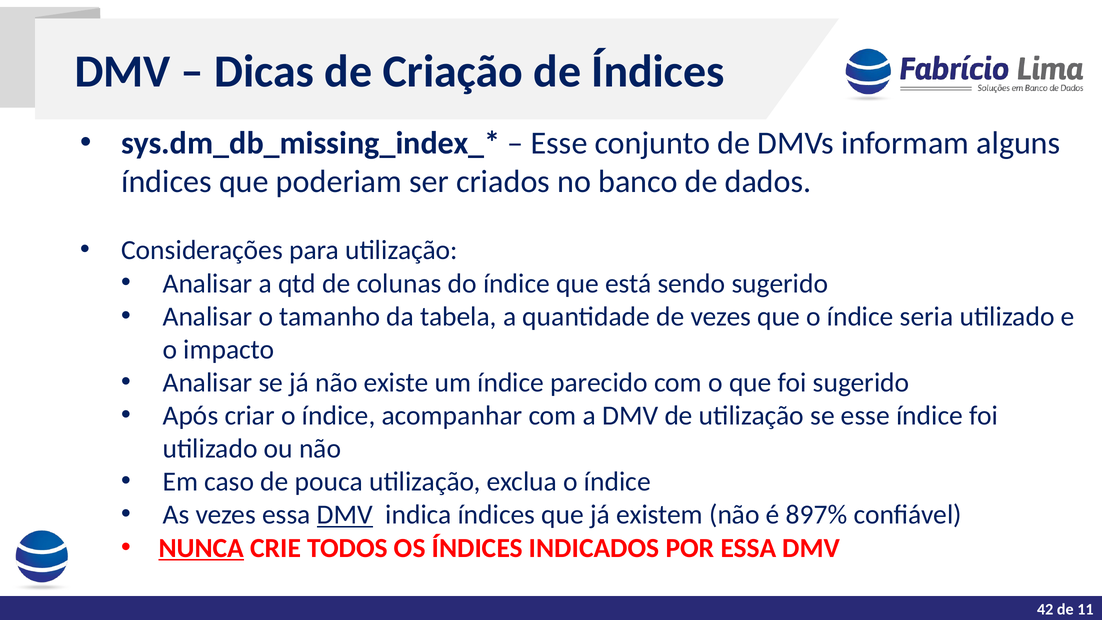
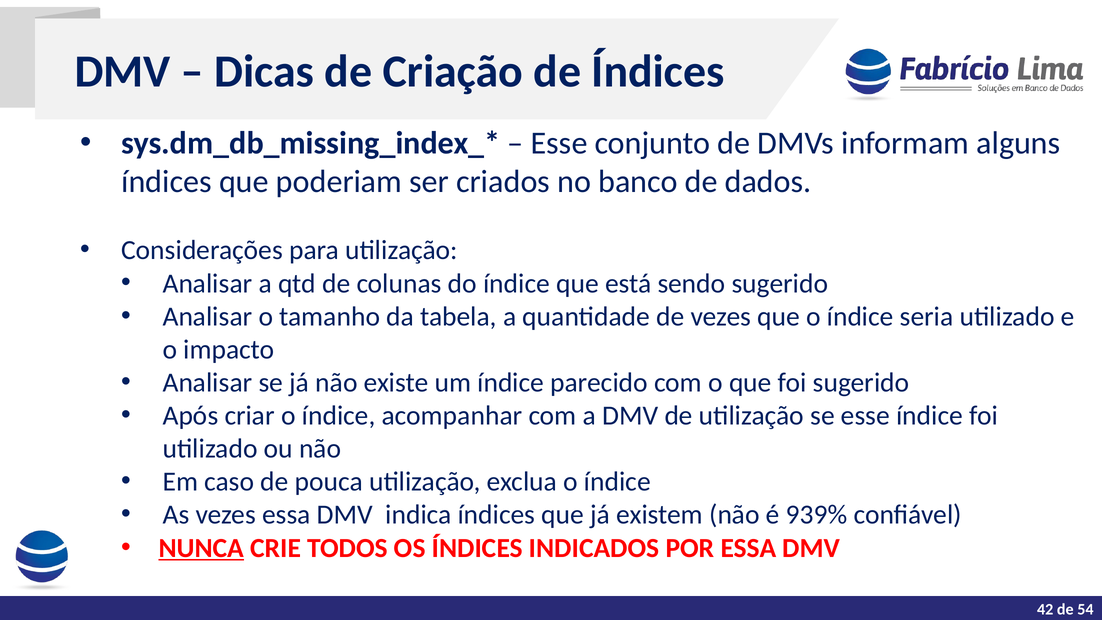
DMV underline: present -> none (345, 515)
897%: 897% -> 939% (817, 515)
11: 11 -> 54 (1085, 609)
